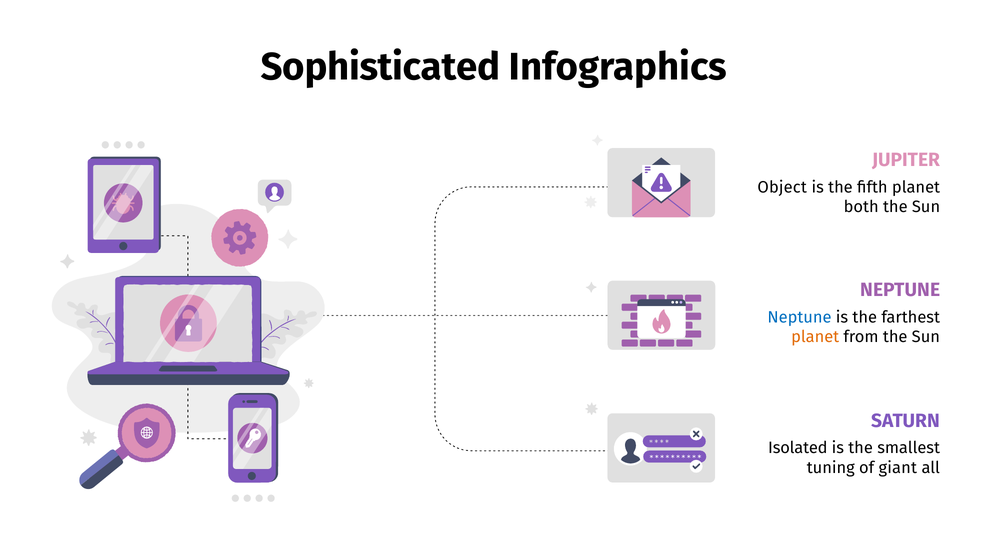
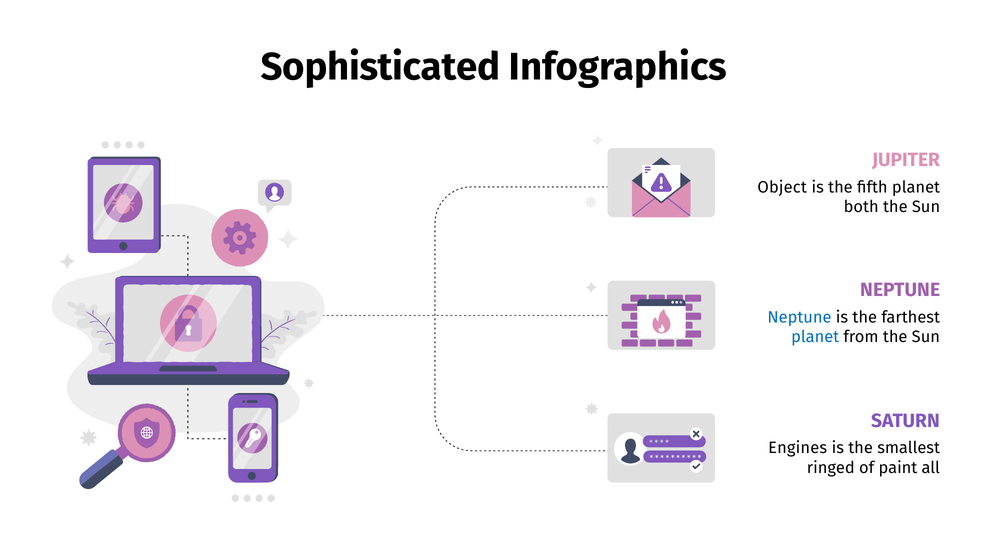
planet colour: orange -> blue (815, 337)
Isolated: Isolated -> Engines (798, 448)
tuning: tuning -> ringed (831, 468)
giant: giant -> paint (898, 468)
